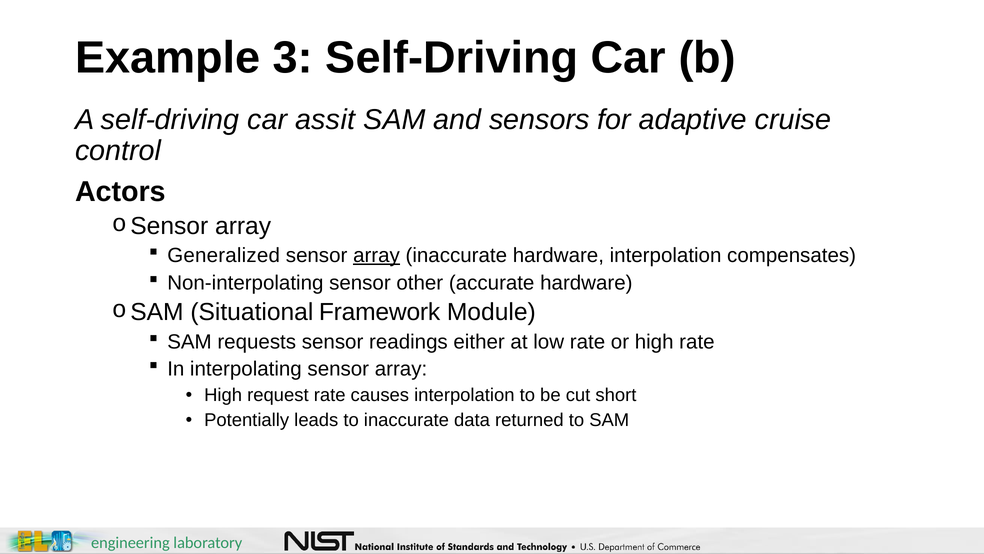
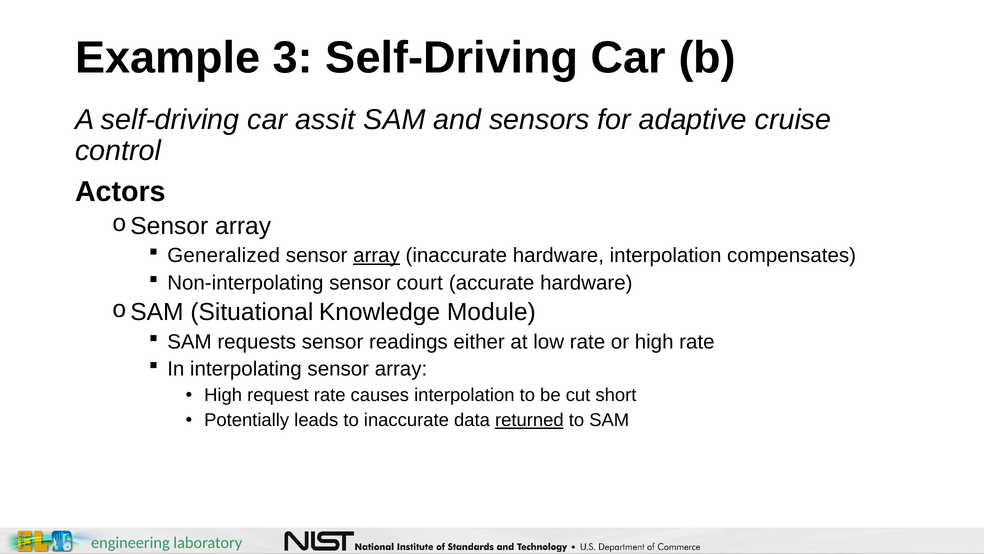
other: other -> court (420, 283)
Framework: Framework -> Knowledge (380, 312)
returned underline: none -> present (529, 420)
